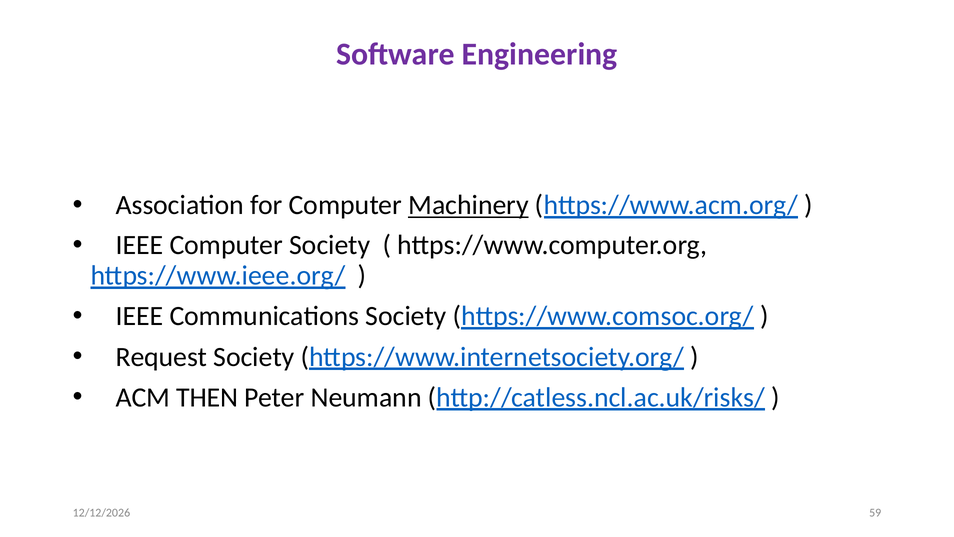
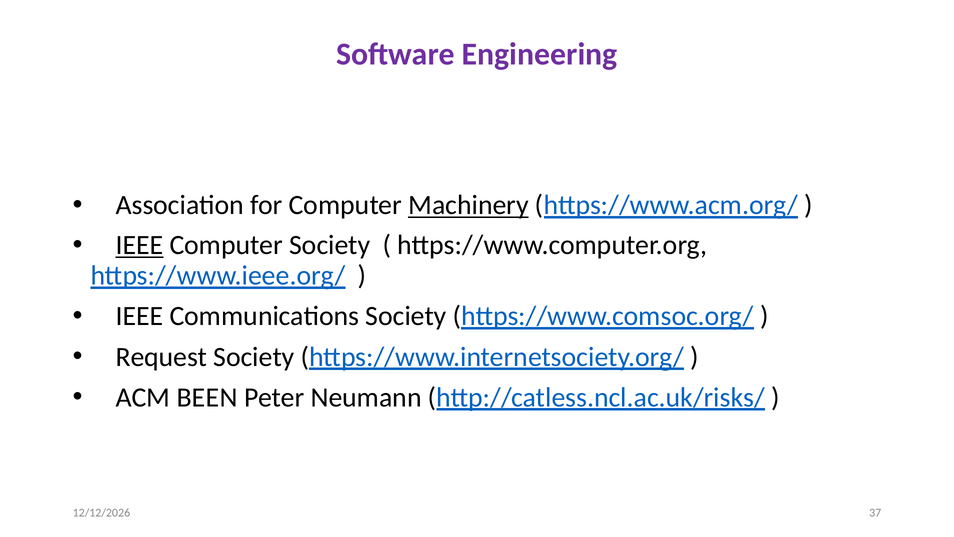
IEEE underline: none -> present (140, 245)
THEN: THEN -> BEEN (207, 397)
59: 59 -> 37 (875, 512)
